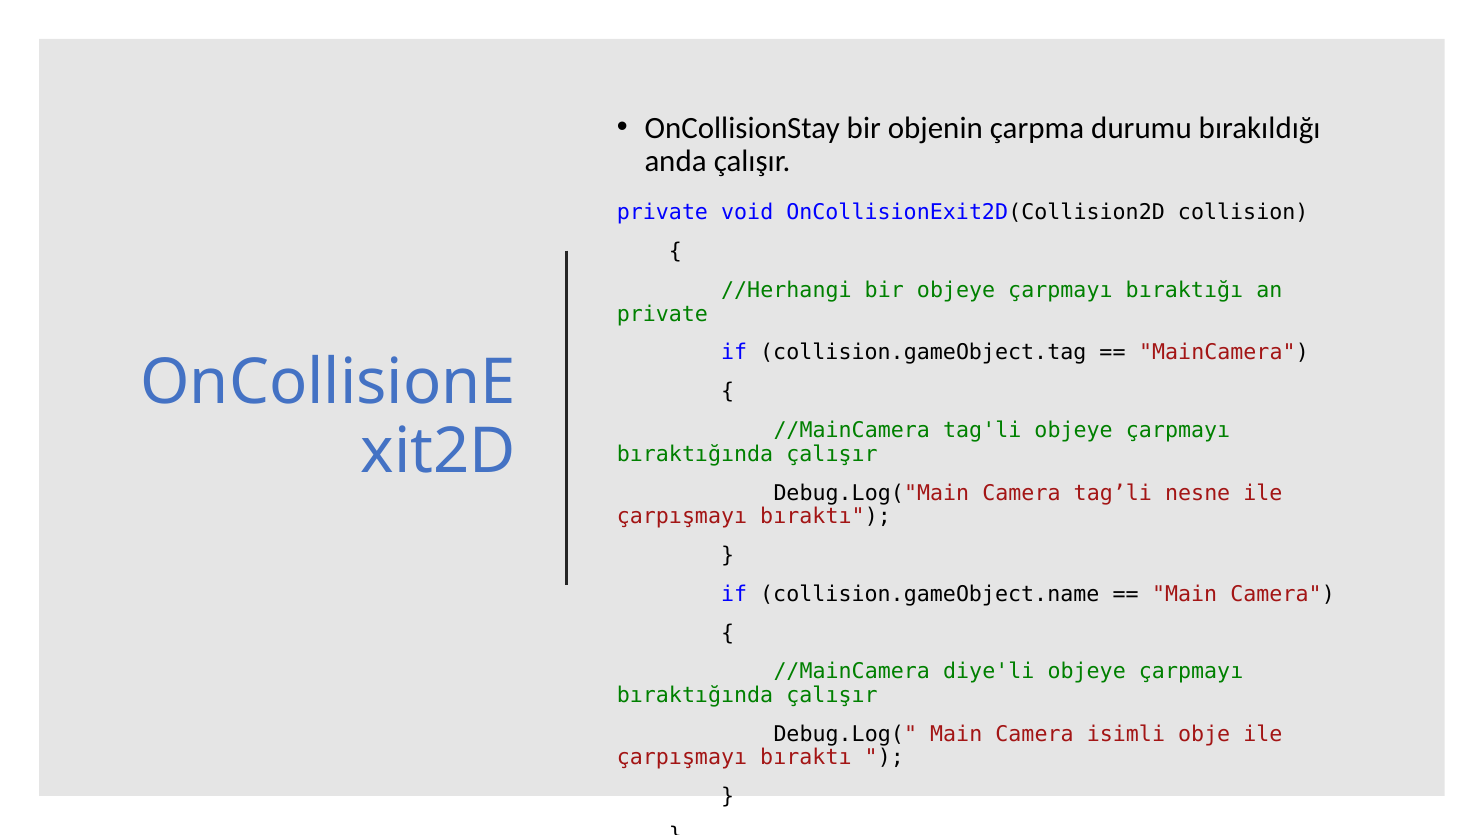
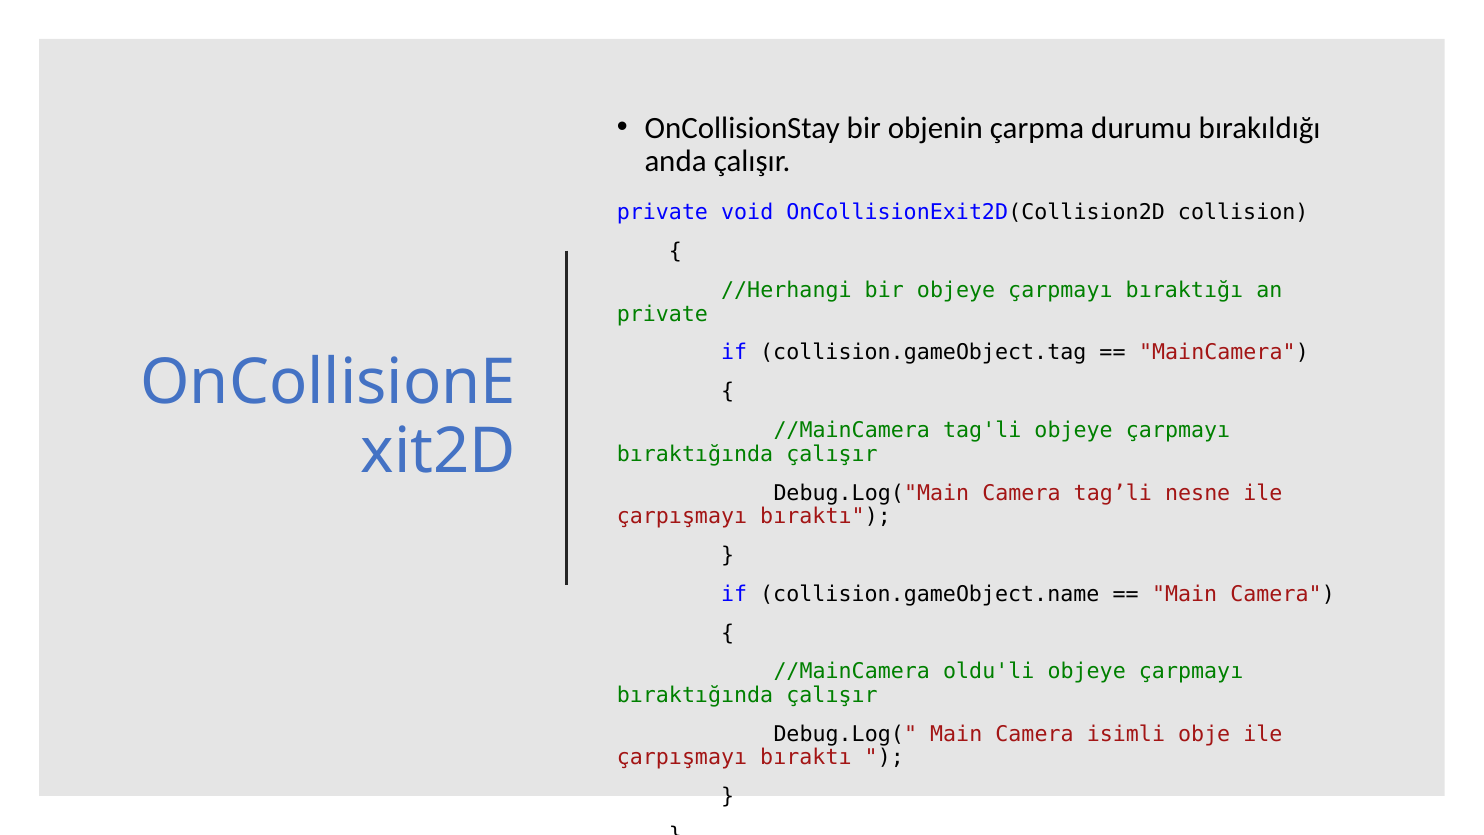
diye'li: diye'li -> oldu'li (989, 672)
